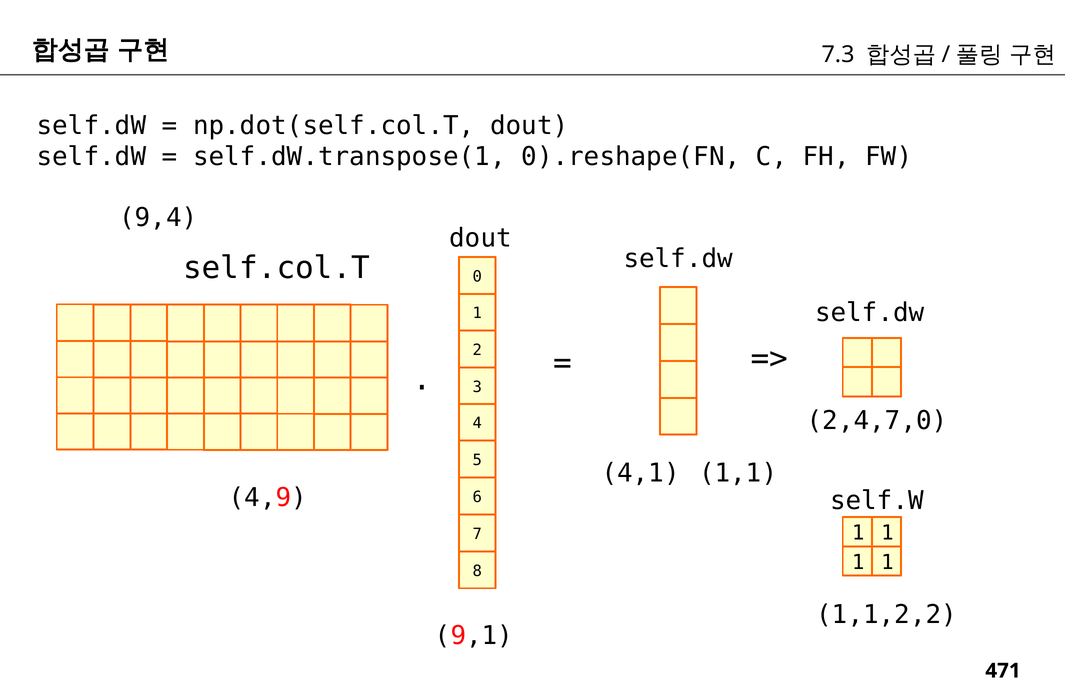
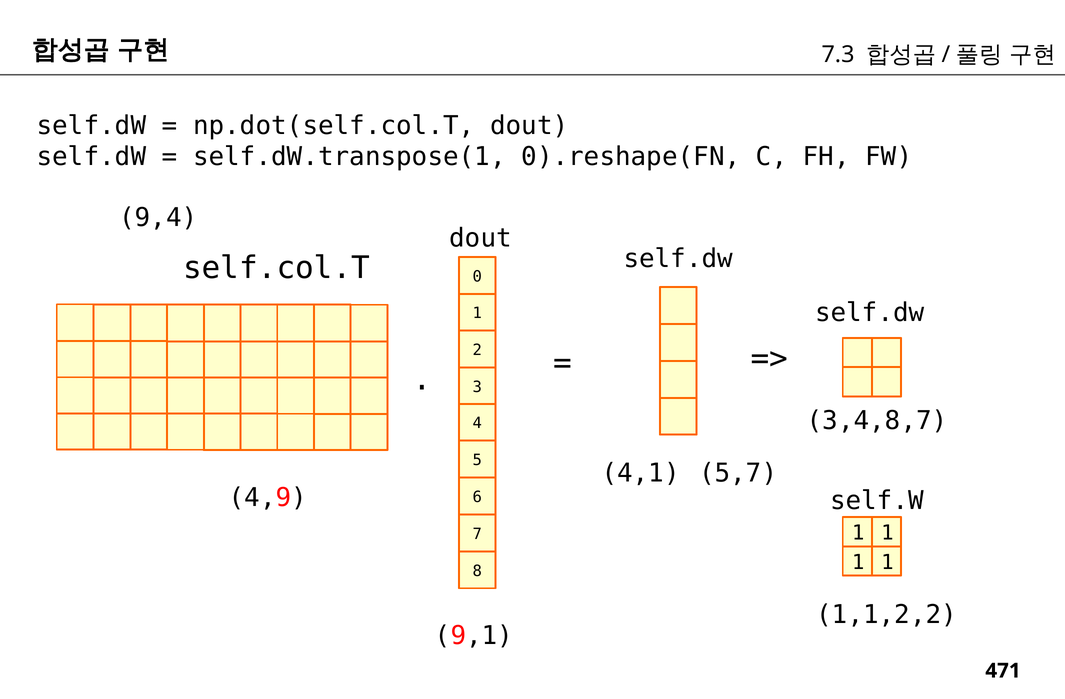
2,4,7,0: 2,4,7,0 -> 3,4,8,7 (877, 421)
1,1: 1,1 -> 5,7 (738, 474)
